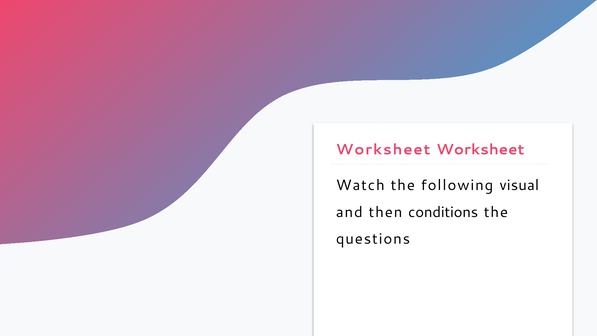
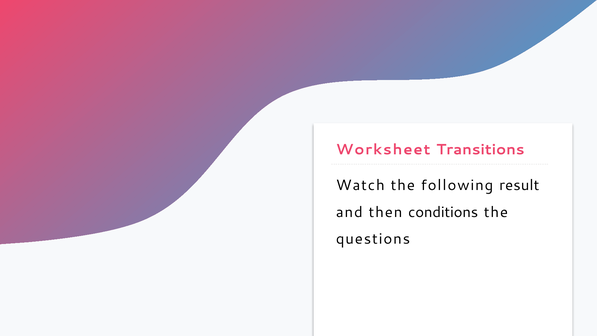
Worksheet Worksheet: Worksheet -> Transitions (480, 150)
visual: visual -> result (519, 185)
